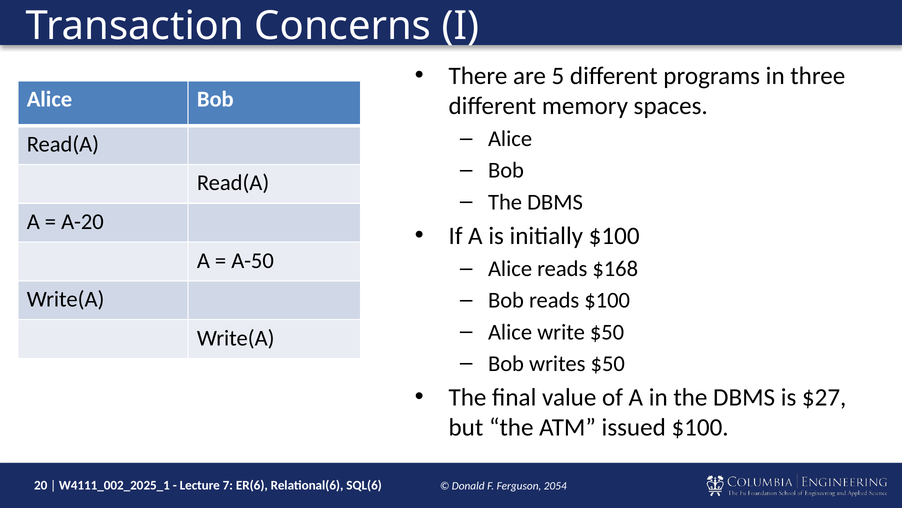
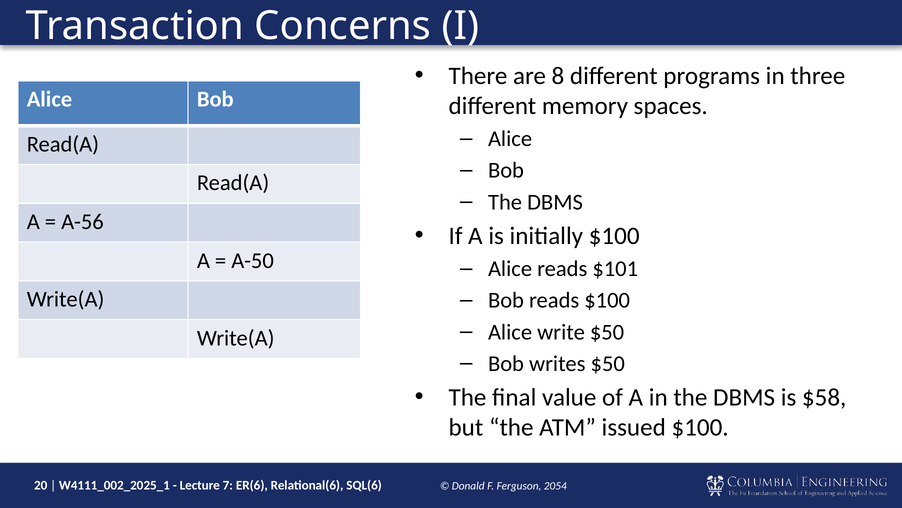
5: 5 -> 8 (558, 76)
A-20: A-20 -> A-56 (82, 222)
$168: $168 -> $101 (615, 269)
$27: $27 -> $58 (824, 397)
